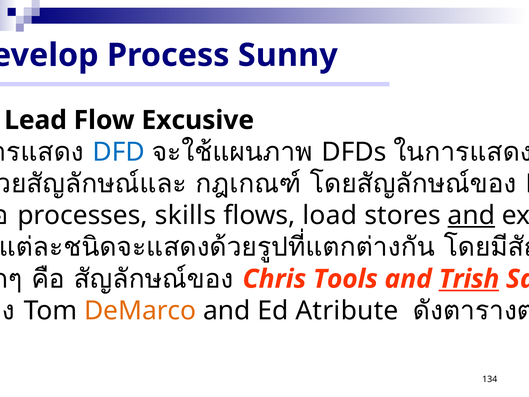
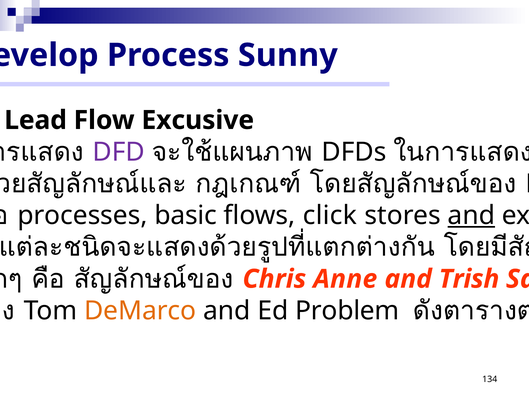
DFD colour: blue -> purple (119, 152)
skills: skills -> basic (186, 215)
load: load -> click (330, 215)
Tools: Tools -> Anne (345, 279)
Trish underline: present -> none (469, 279)
Atribute: Atribute -> Problem (347, 311)
